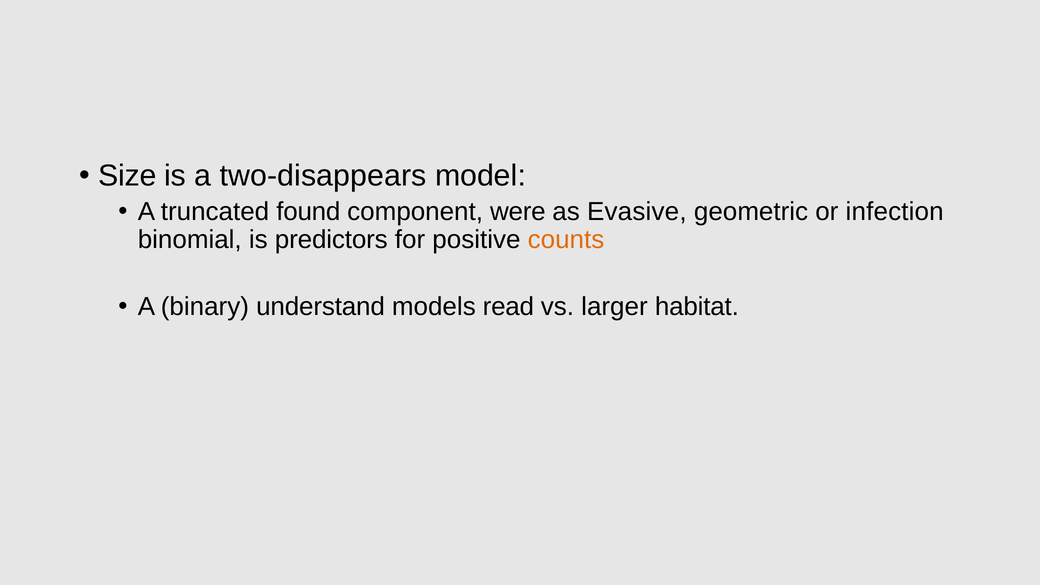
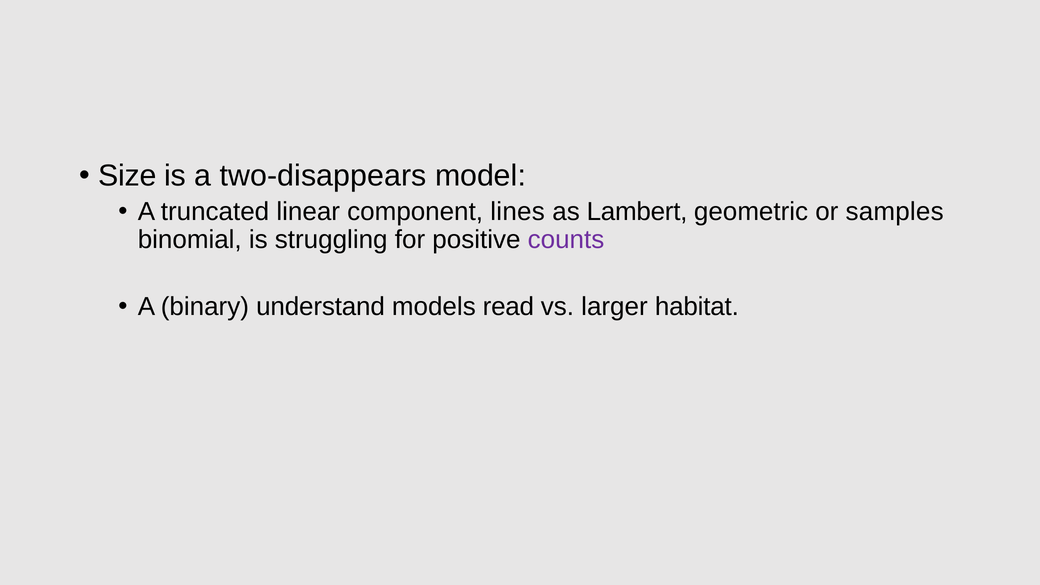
found: found -> linear (308, 212)
were: were -> lines (518, 212)
Evasive: Evasive -> Lambert (637, 212)
infection: infection -> samples (895, 212)
predictors: predictors -> struggling (331, 240)
counts colour: orange -> purple (566, 240)
